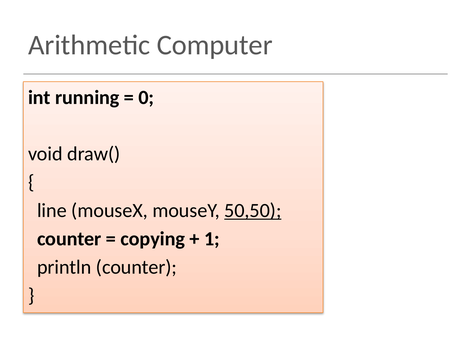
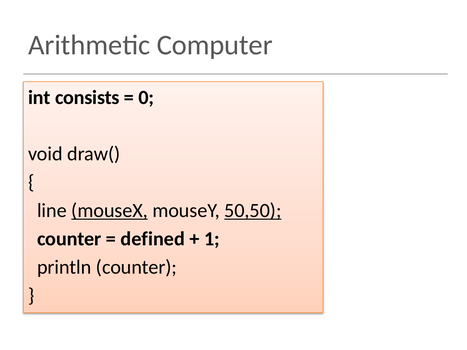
running: running -> consists (87, 98)
mouseX underline: none -> present (110, 211)
copying: copying -> defined (153, 239)
